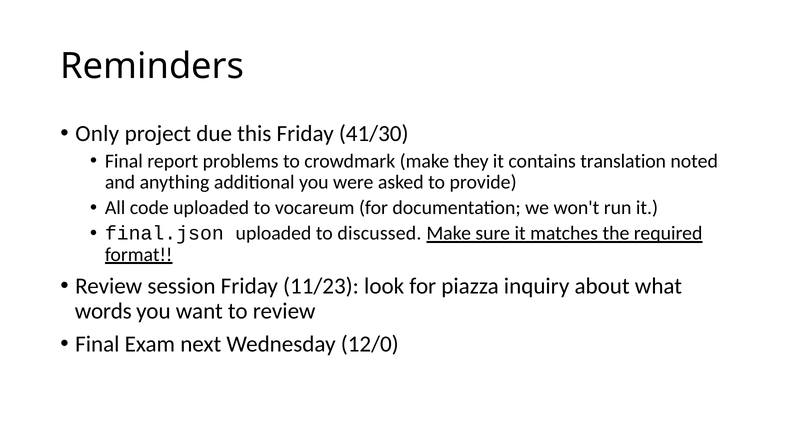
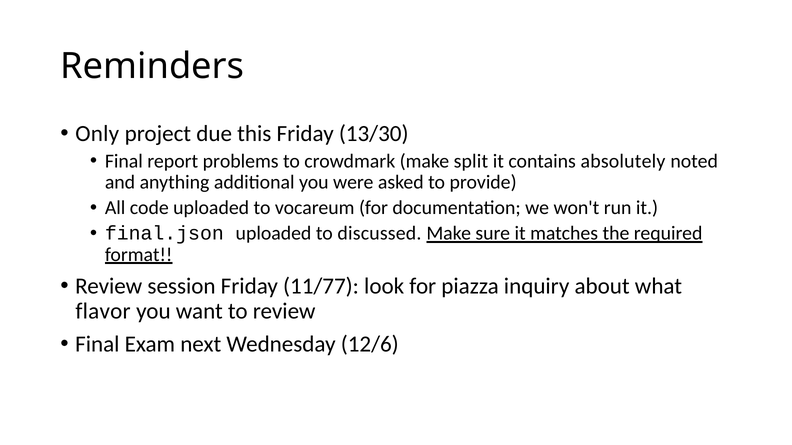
41/30: 41/30 -> 13/30 (374, 134)
they: they -> split (471, 161)
translation: translation -> absolutely (623, 161)
11/23: 11/23 -> 11/77 (321, 286)
words: words -> flavor (103, 311)
12/0: 12/0 -> 12/6 (370, 344)
